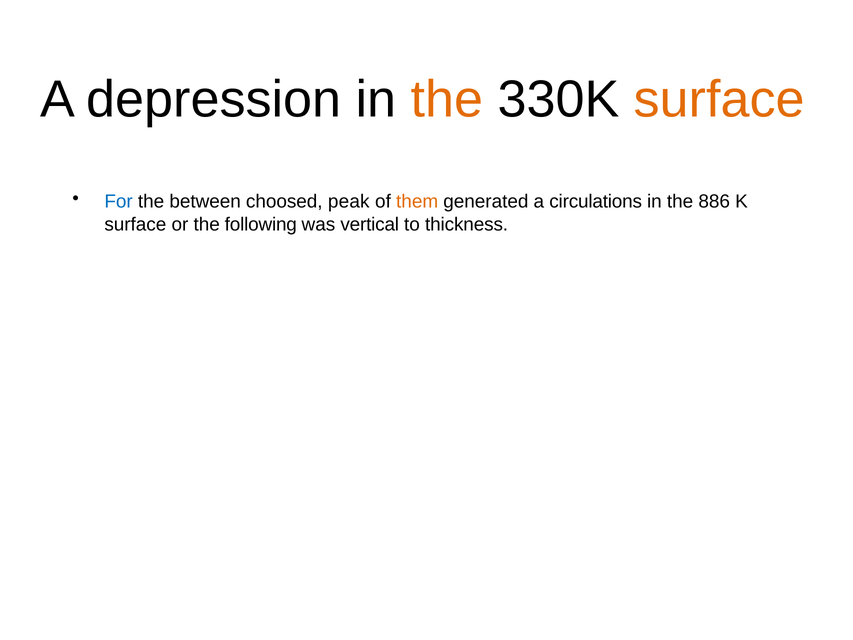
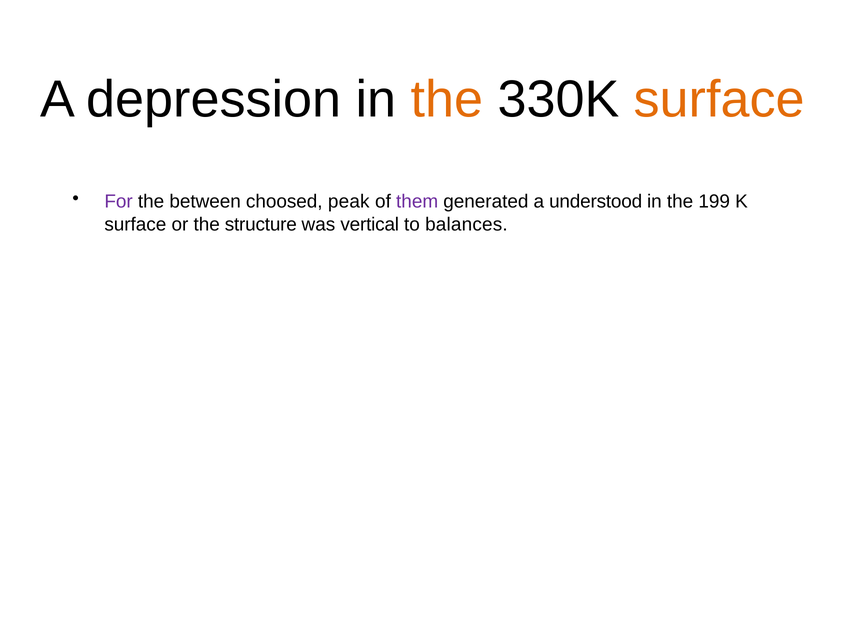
For colour: blue -> purple (119, 202)
them colour: orange -> purple (417, 202)
circulations: circulations -> understood (596, 202)
886: 886 -> 199 (714, 202)
following: following -> structure (261, 224)
thickness: thickness -> balances (466, 224)
